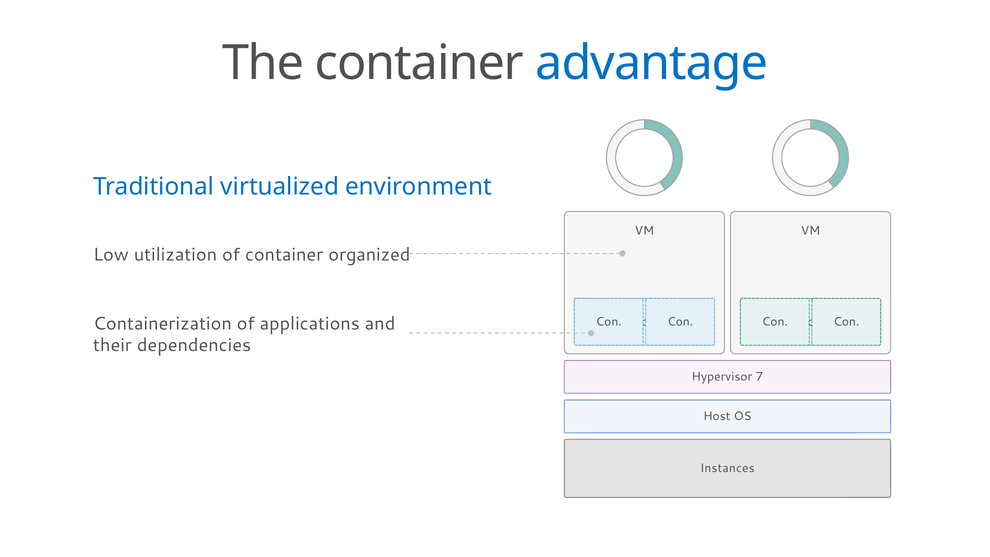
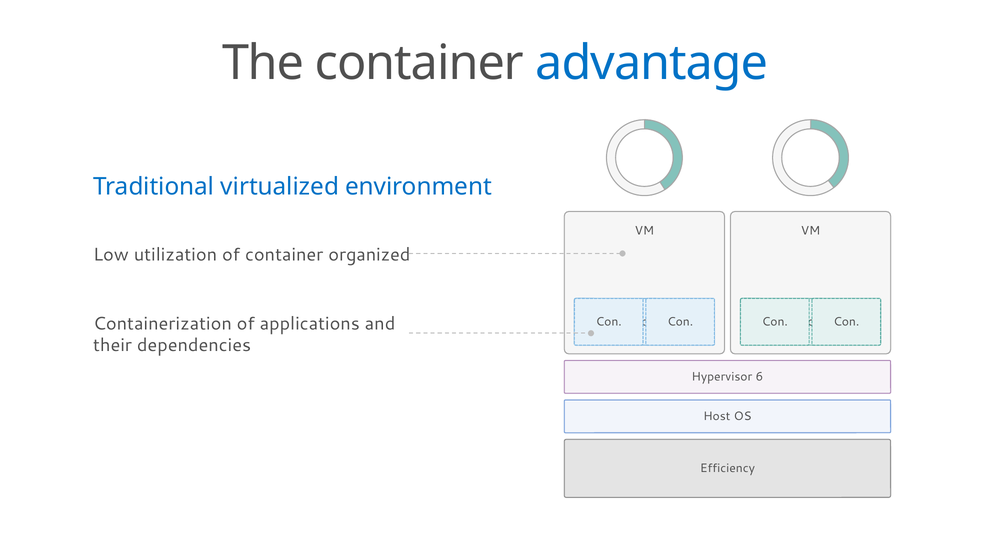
7: 7 -> 6 (759, 377)
Instances: Instances -> Efficiency (727, 468)
